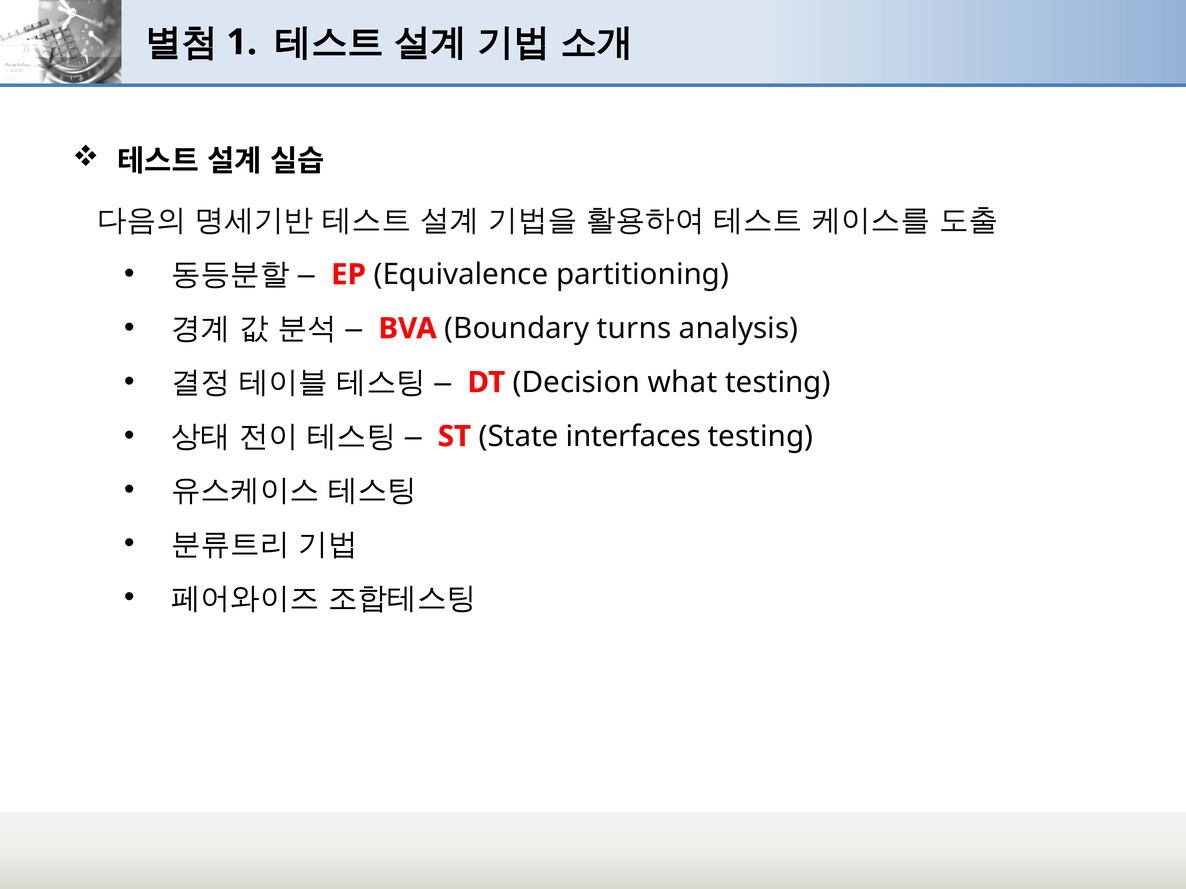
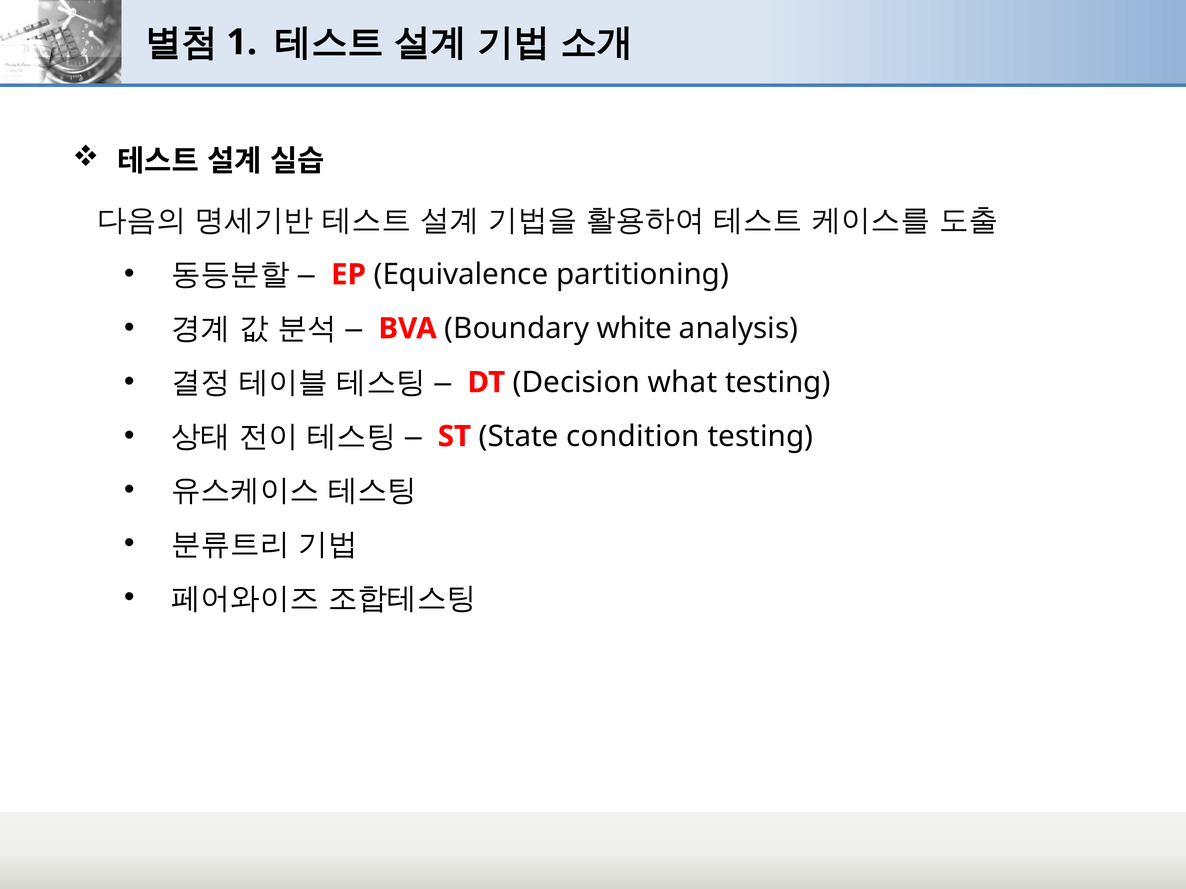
turns: turns -> white (634, 329)
interfaces: interfaces -> condition (633, 437)
